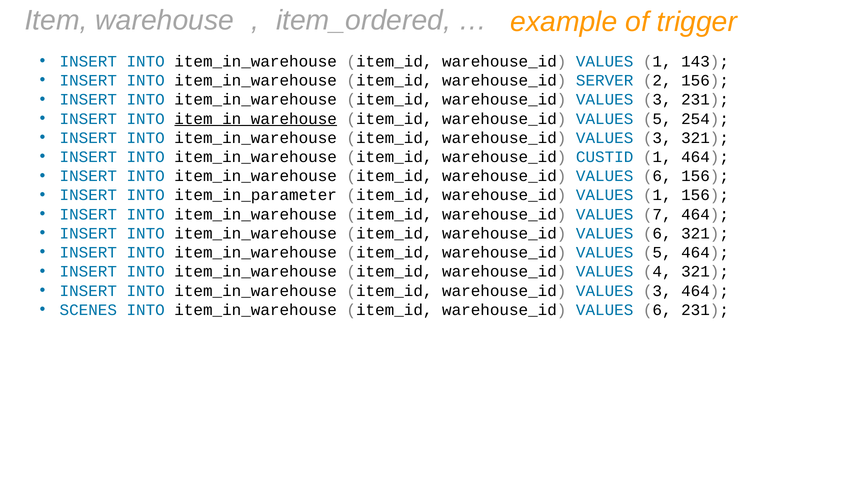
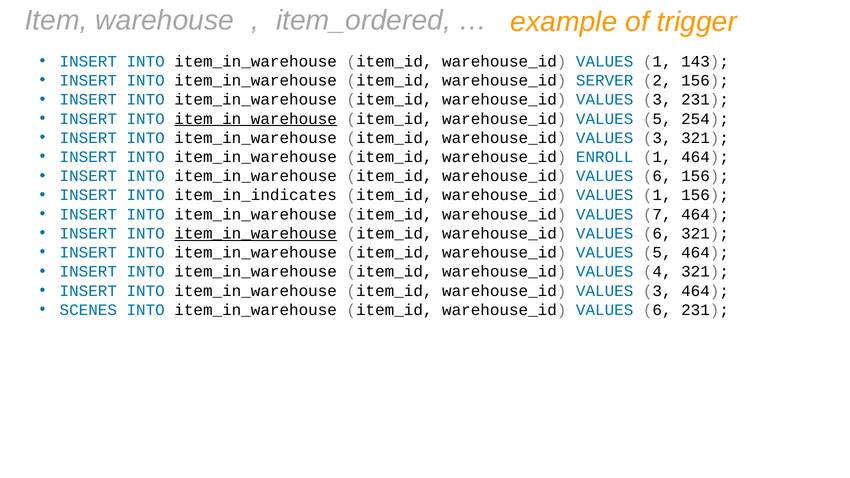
CUSTID: CUSTID -> ENROLL (605, 157)
item_in_parameter: item_in_parameter -> item_in_indicates (256, 195)
item_in_warehouse underline: none -> present (256, 234)
